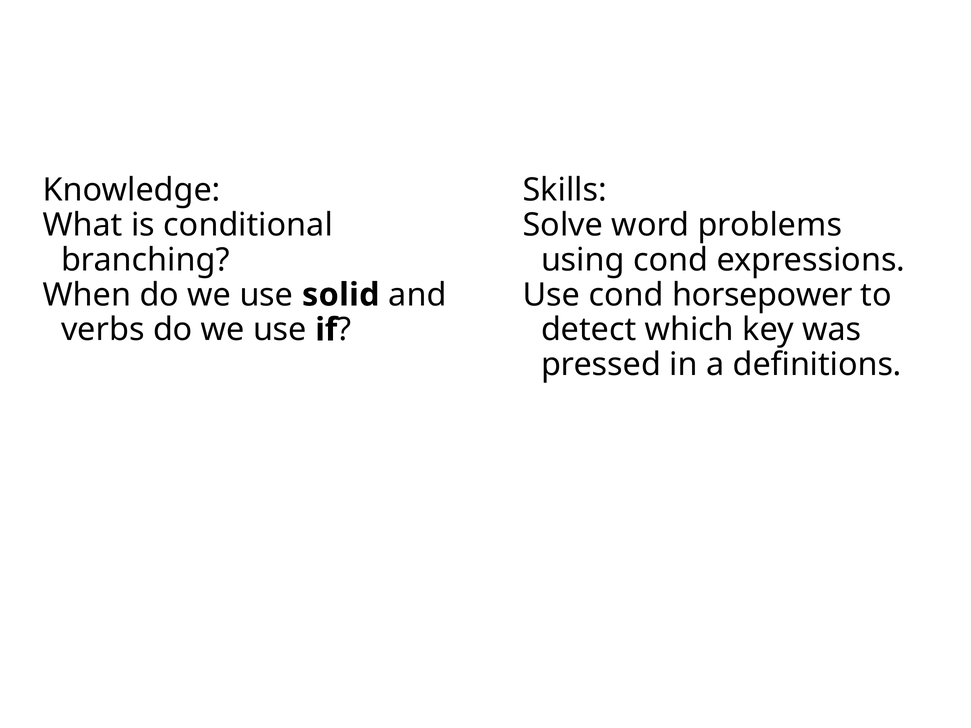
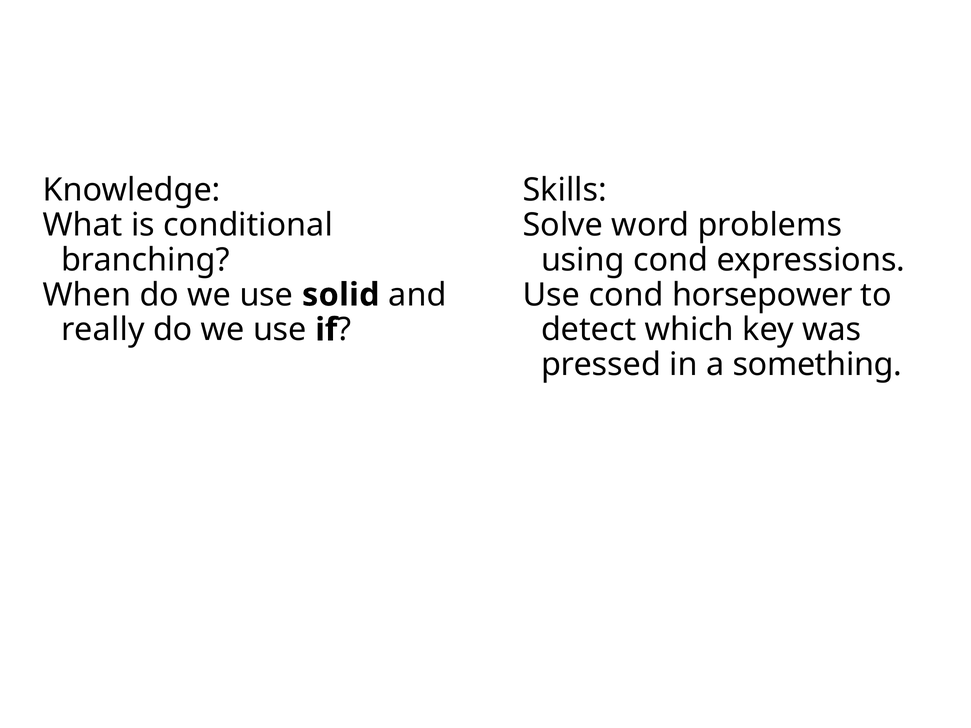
verbs: verbs -> really (103, 330)
definitions: definitions -> something (817, 365)
